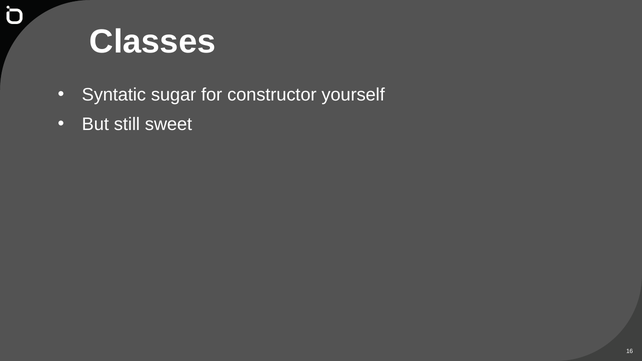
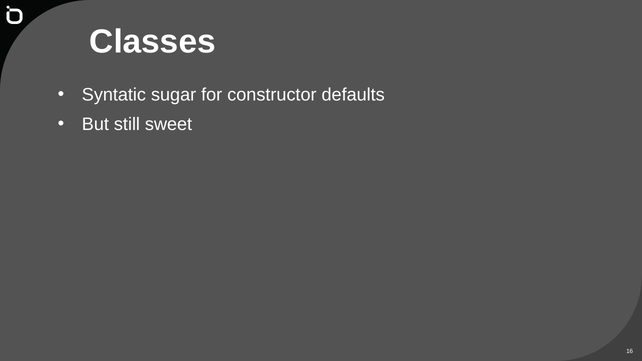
yourself: yourself -> defaults (353, 95)
